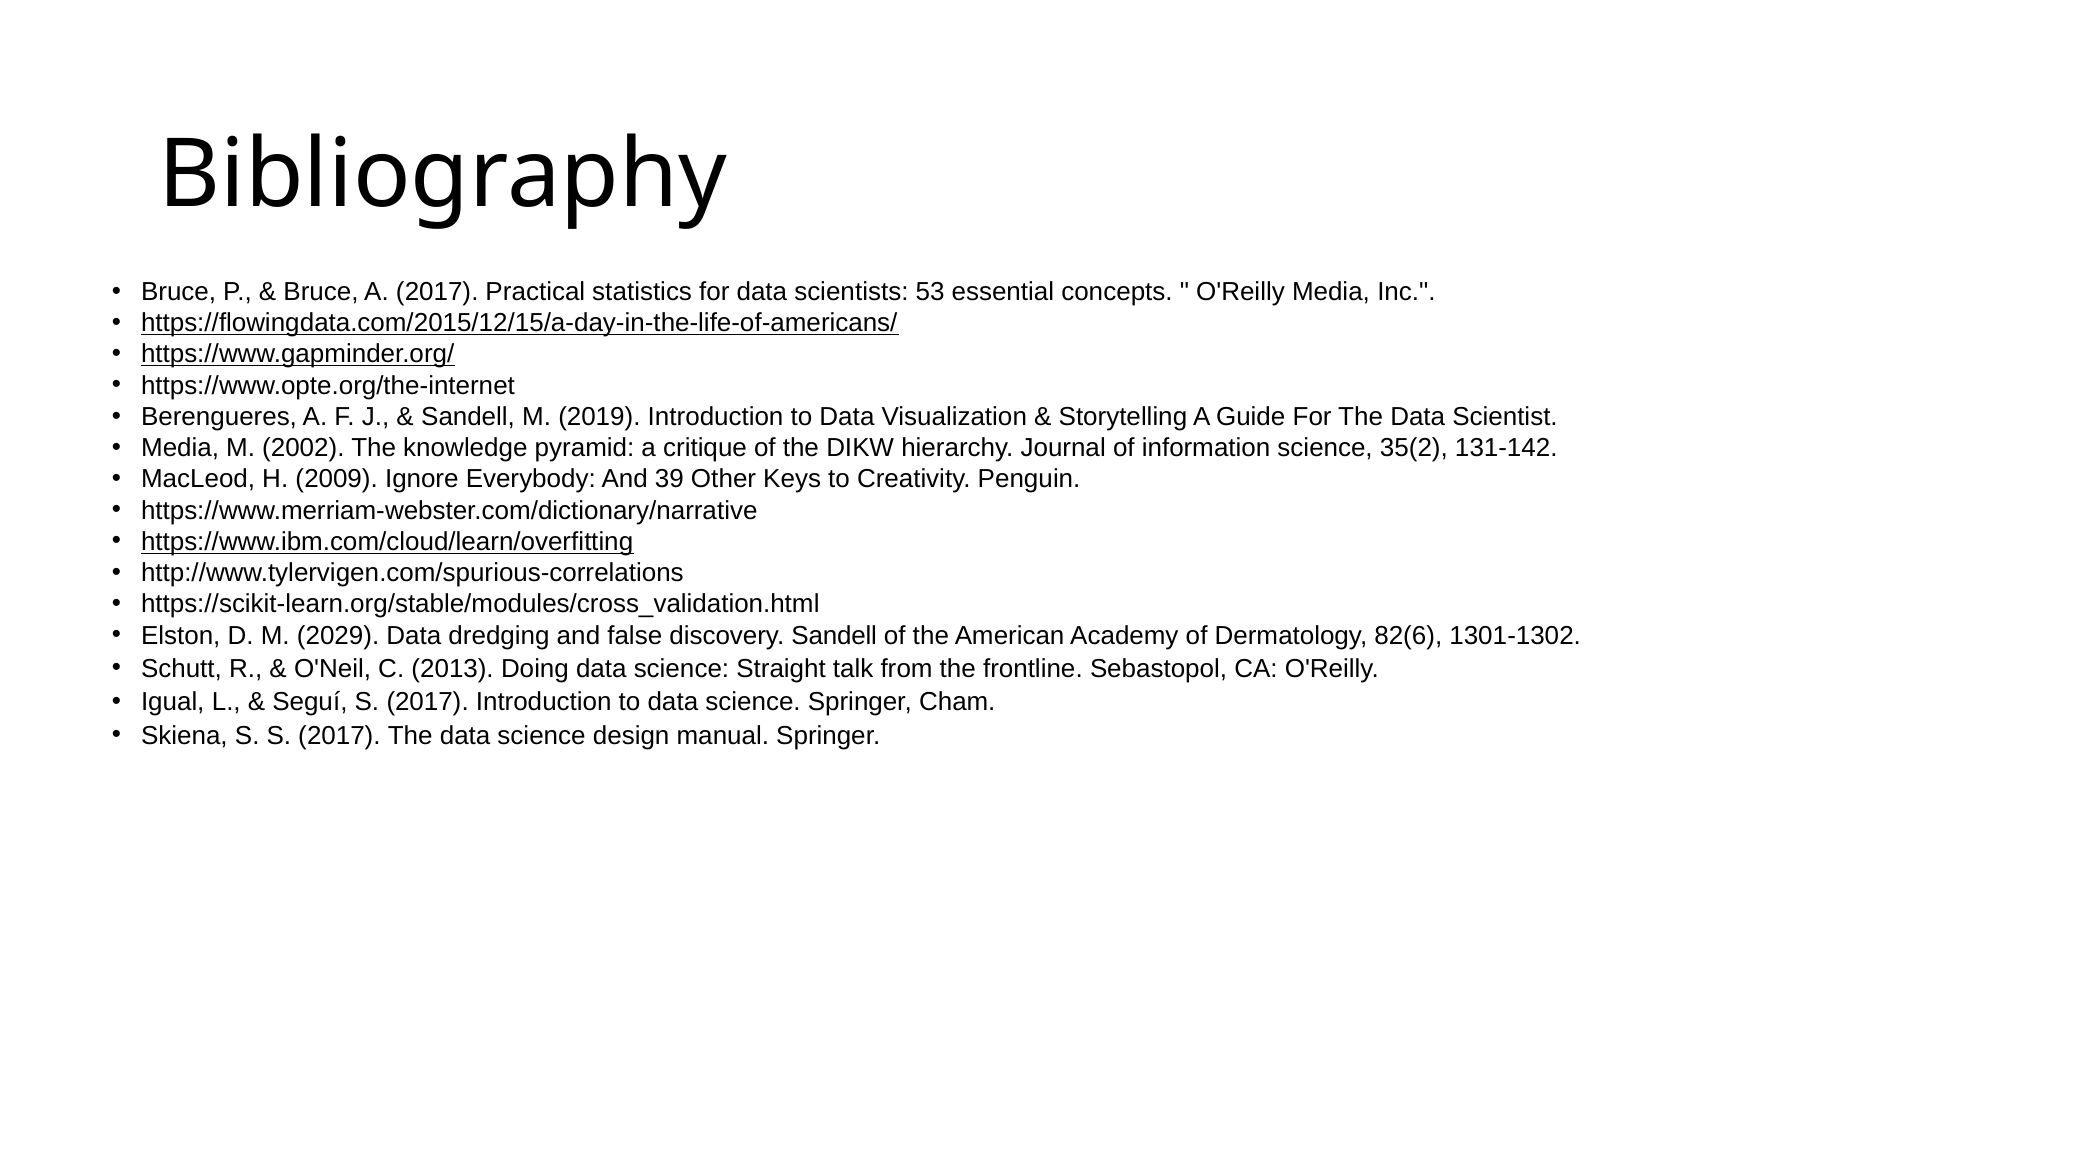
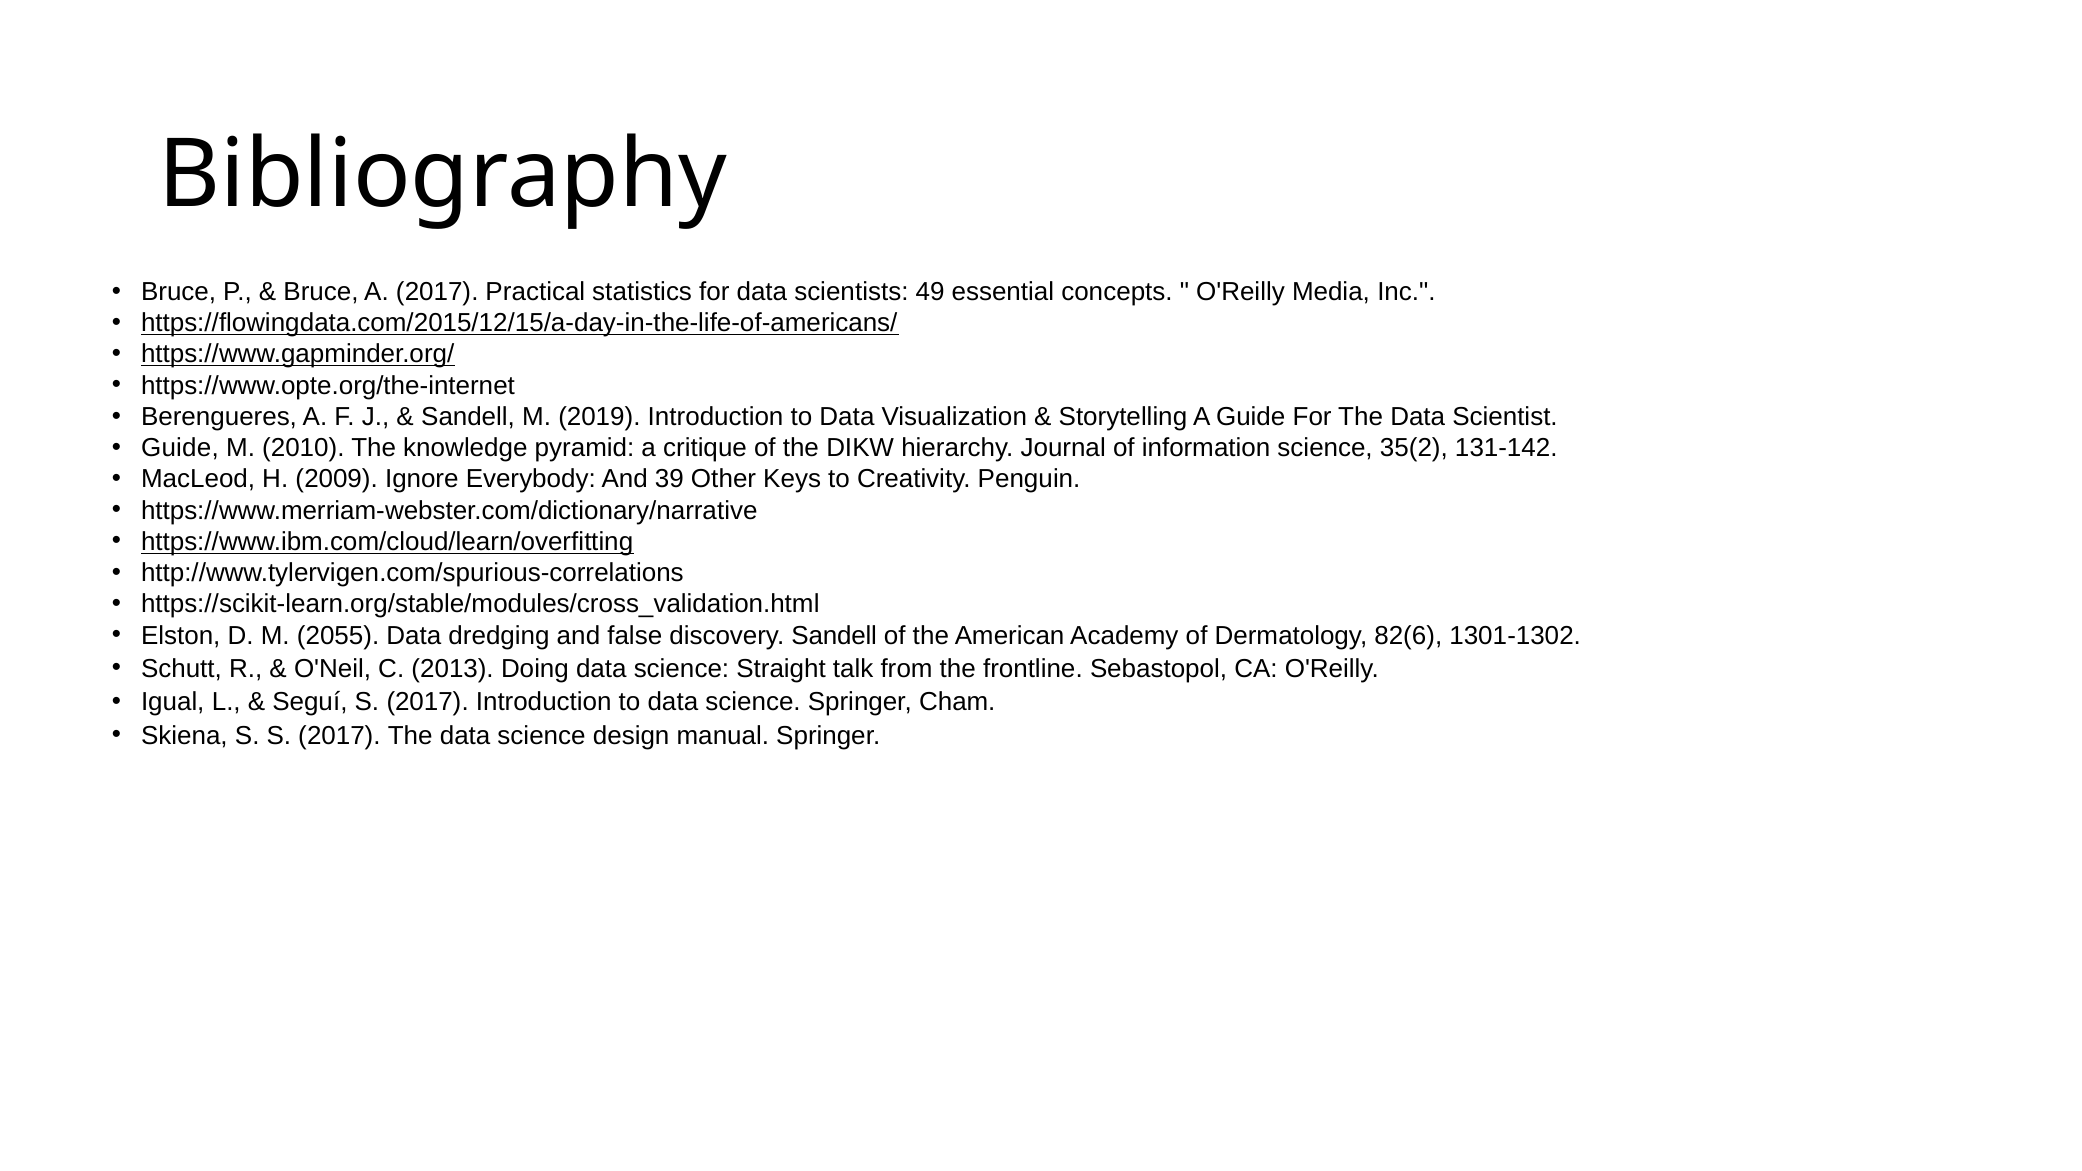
53: 53 -> 49 (930, 292)
Media: Media -> Guide (180, 448)
2002: 2002 -> 2010 (303, 448)
2029: 2029 -> 2055 (338, 636)
